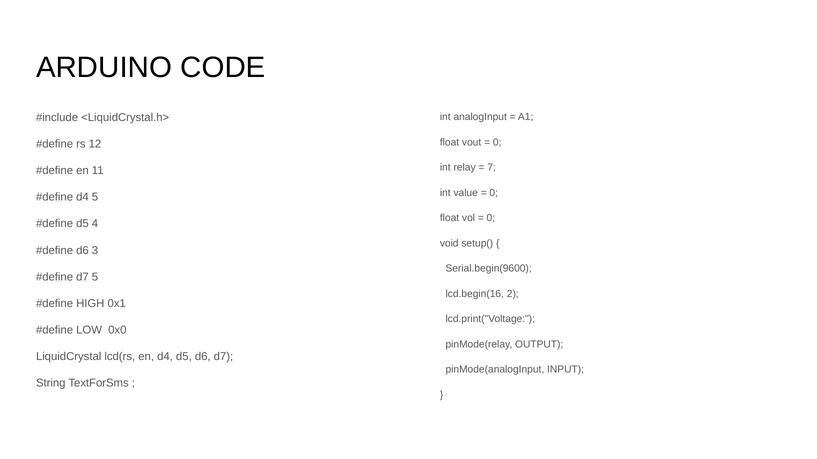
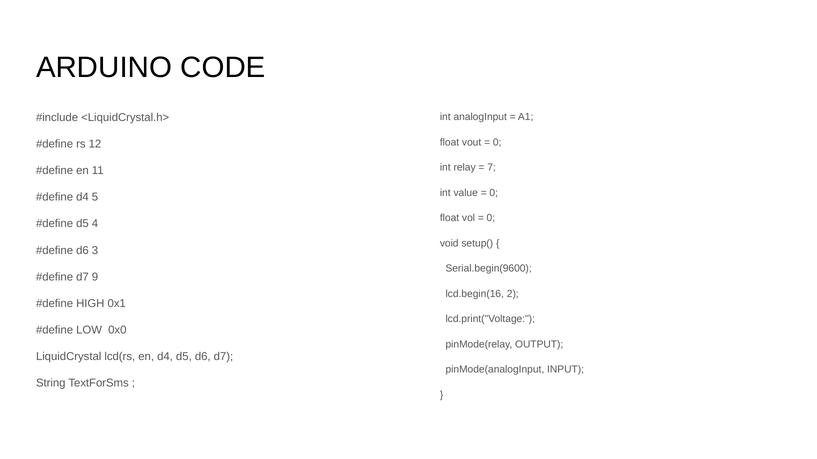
d7 5: 5 -> 9 (95, 277)
